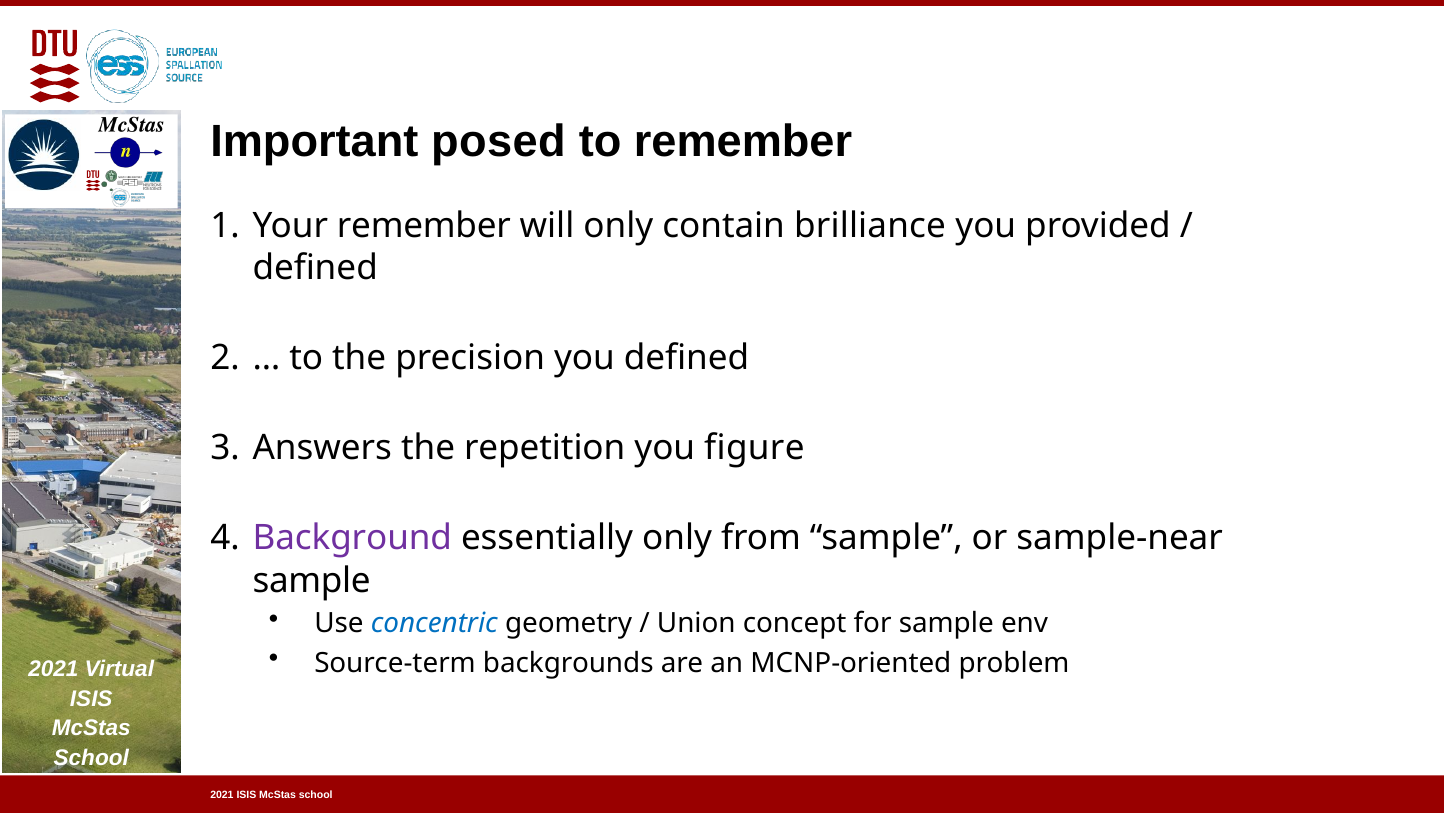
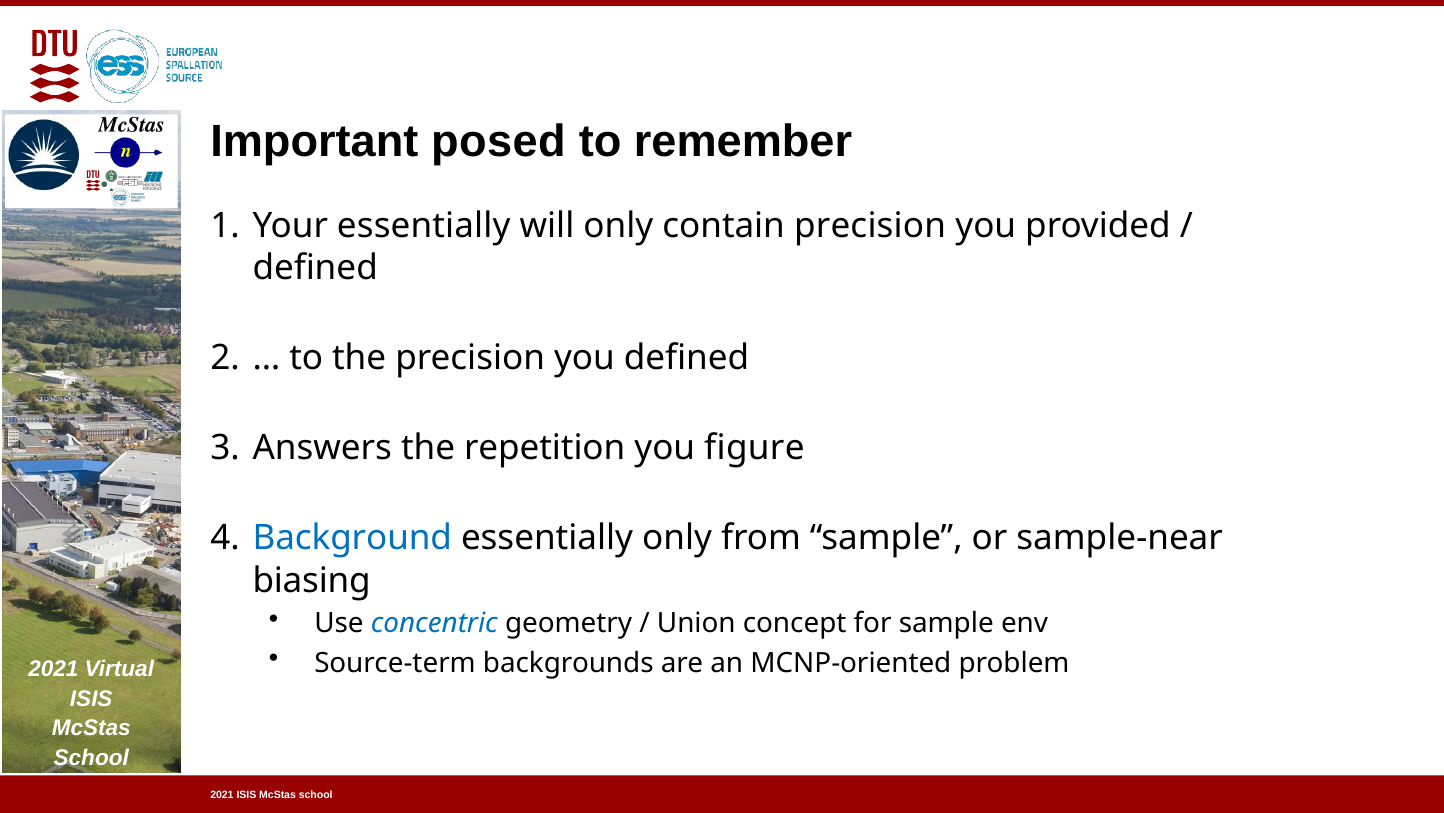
Your remember: remember -> essentially (424, 226)
contain brilliance: brilliance -> precision (870, 226)
Background colour: purple -> blue (352, 538)
sample: sample -> biasing (312, 581)
